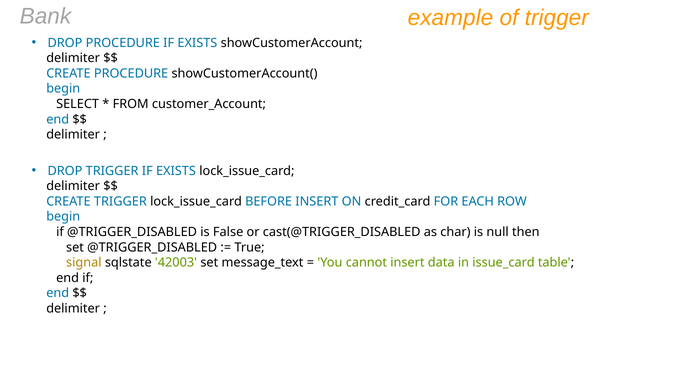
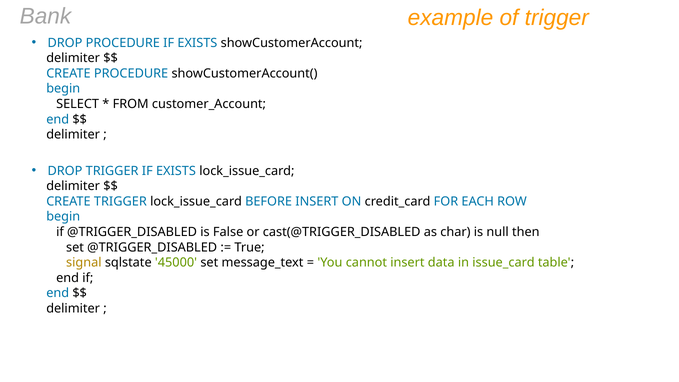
42003: 42003 -> 45000 (176, 263)
